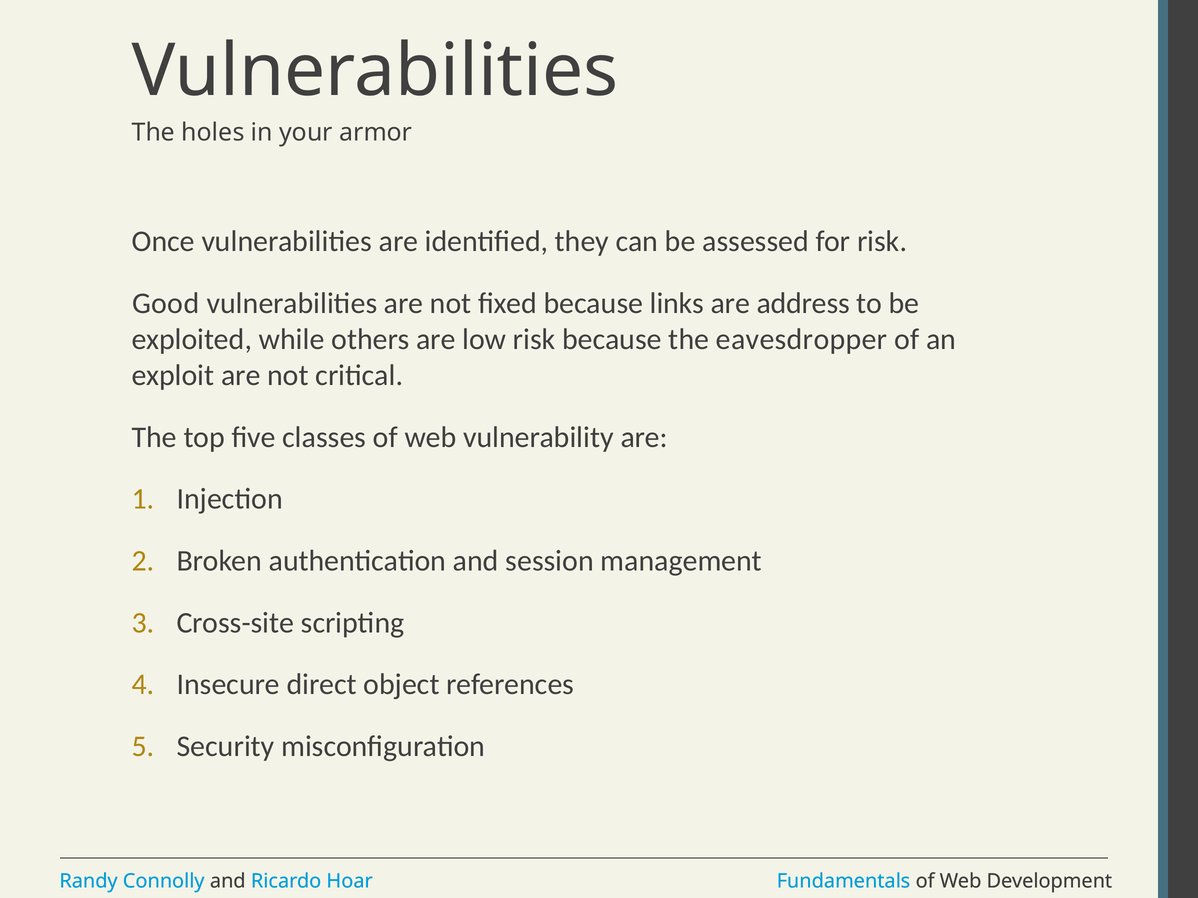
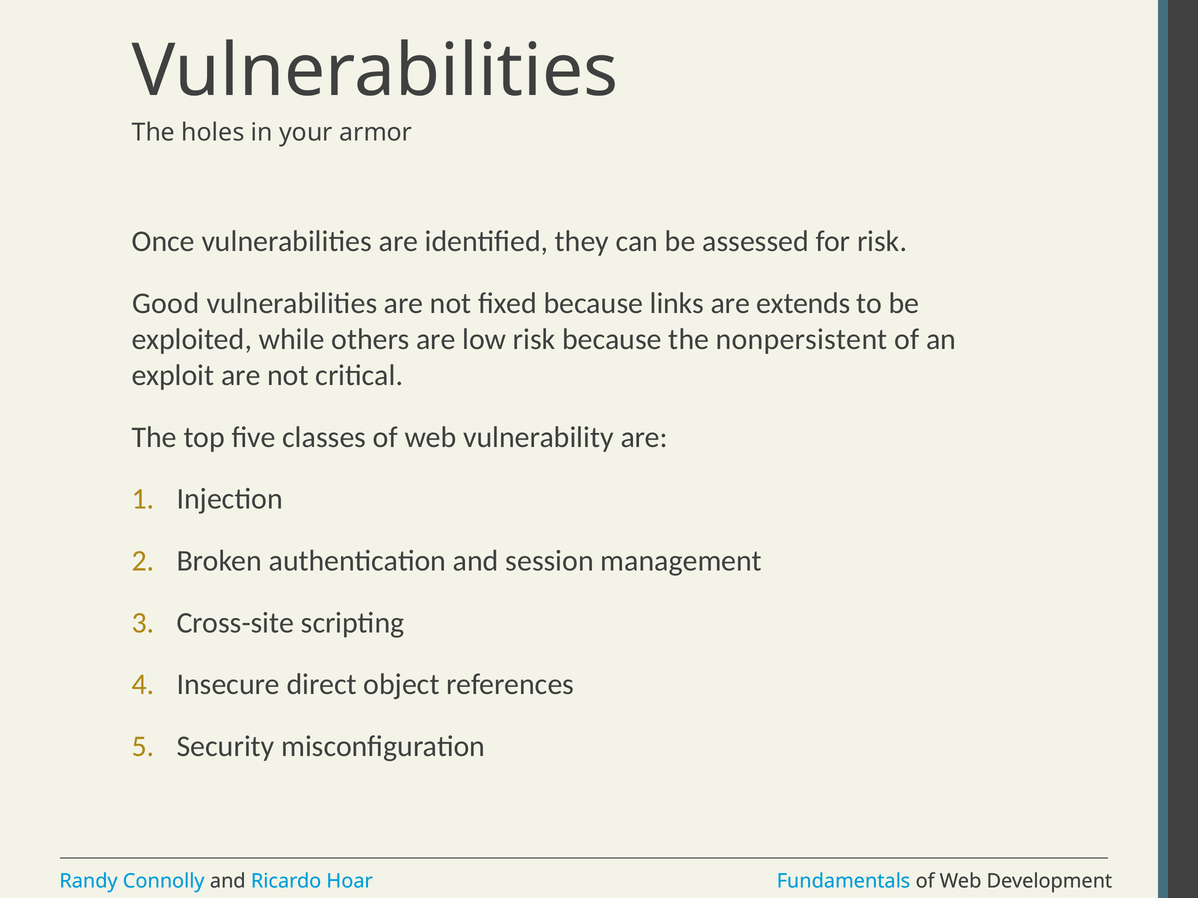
address: address -> extends (803, 304)
eavesdropper: eavesdropper -> nonpersistent (802, 340)
